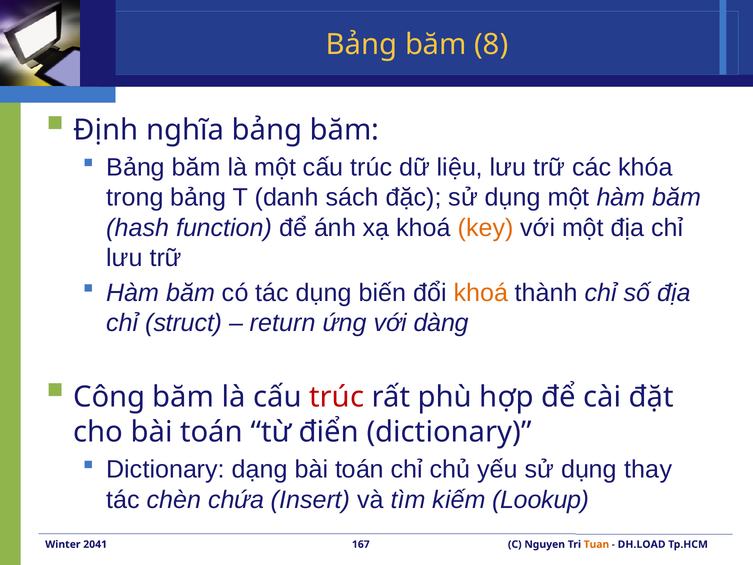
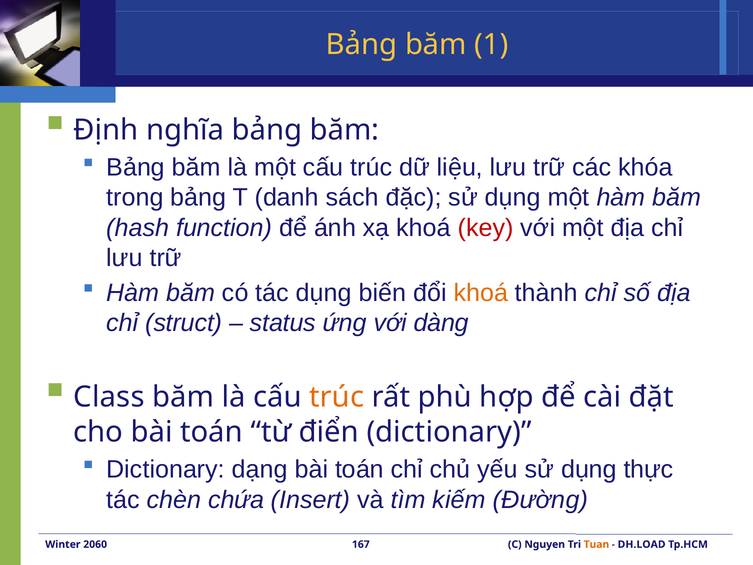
8: 8 -> 1 (491, 44)
key colour: orange -> red (486, 228)
return: return -> status (283, 323)
Công: Công -> Class (109, 397)
trúc colour: red -> orange (337, 397)
thay: thay -> thực (648, 469)
Lookup: Lookup -> Đường (540, 500)
2041: 2041 -> 2060 (95, 544)
